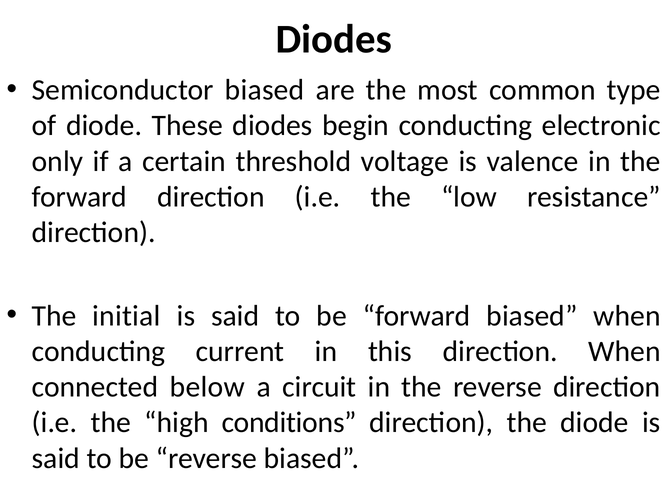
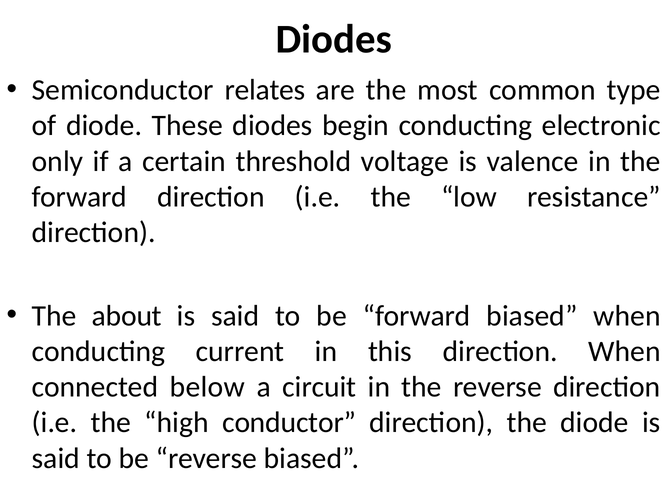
Semiconductor biased: biased -> relates (265, 90)
initial: initial -> about (127, 316)
conditions: conditions -> conductor (289, 423)
